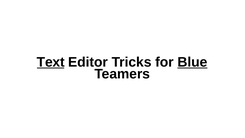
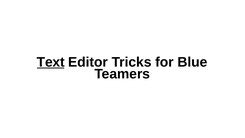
Blue underline: present -> none (192, 62)
